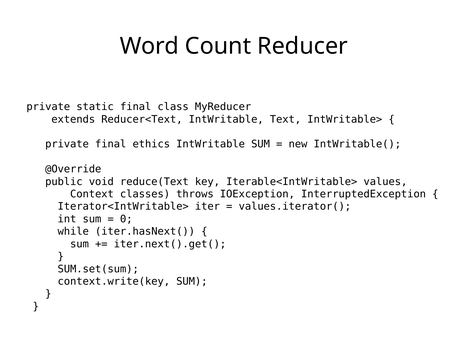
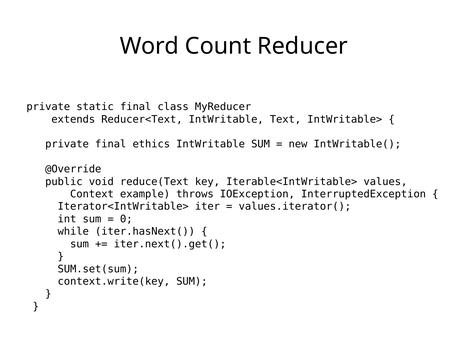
classes: classes -> example (145, 194)
